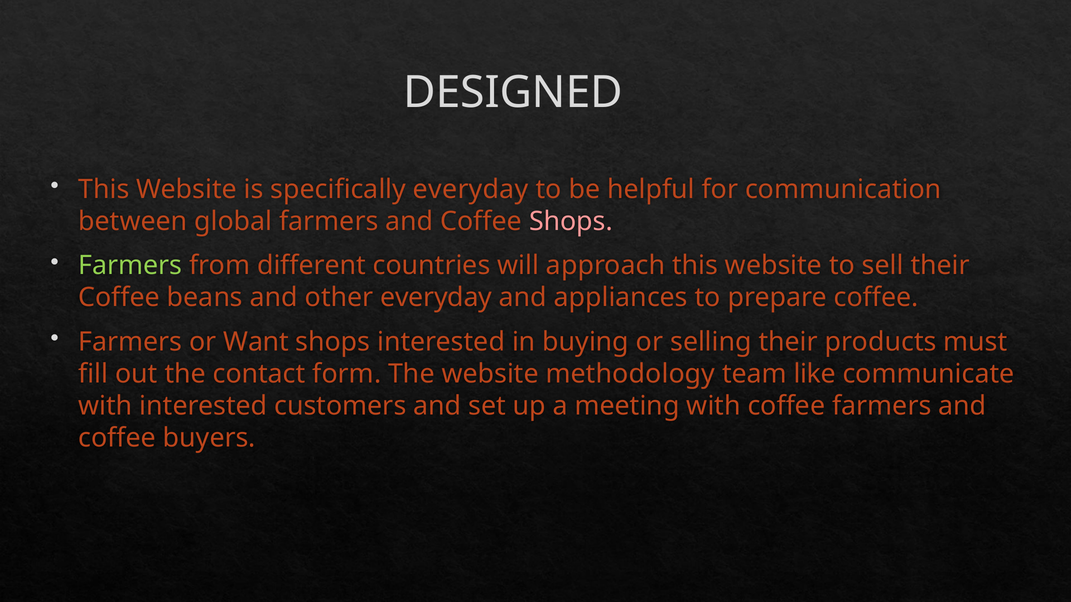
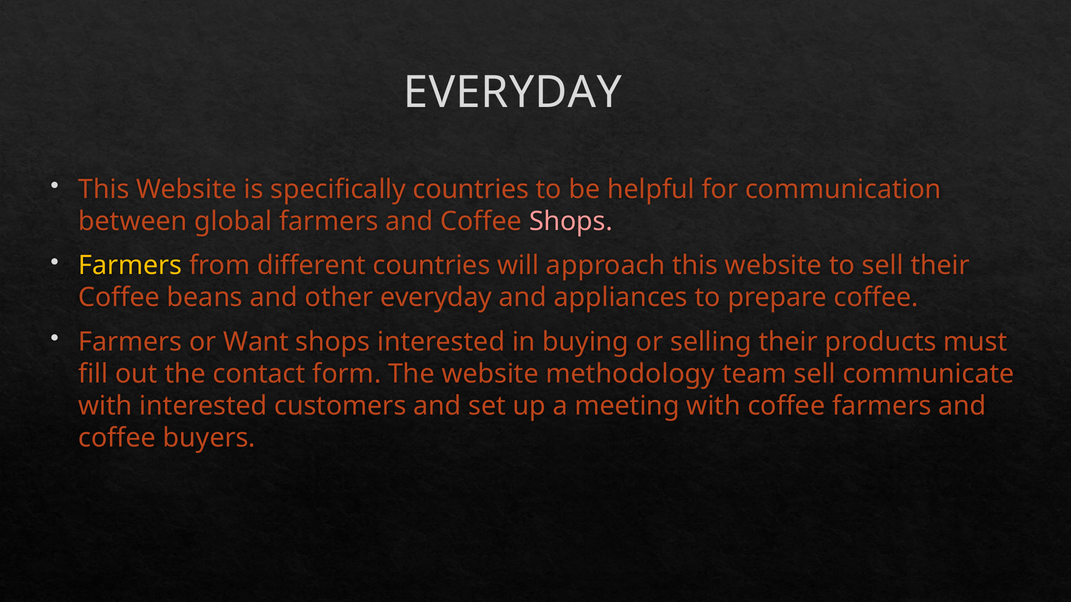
DESIGNED: DESIGNED -> EVERYDAY (513, 93)
specifically everyday: everyday -> countries (471, 189)
Farmers colour: light green -> yellow (130, 266)
team like: like -> sell (815, 374)
